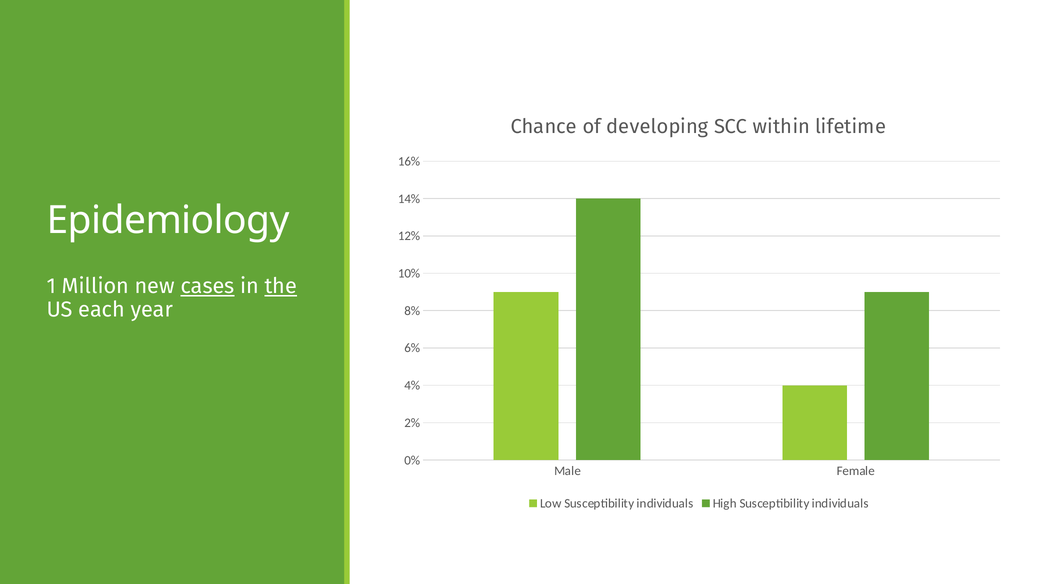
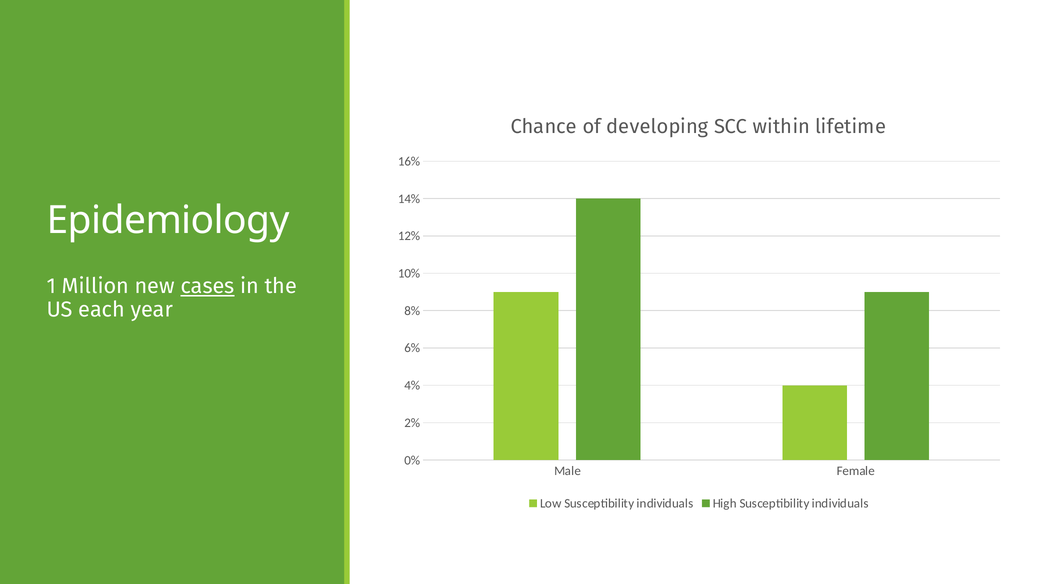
the underline: present -> none (281, 287)
